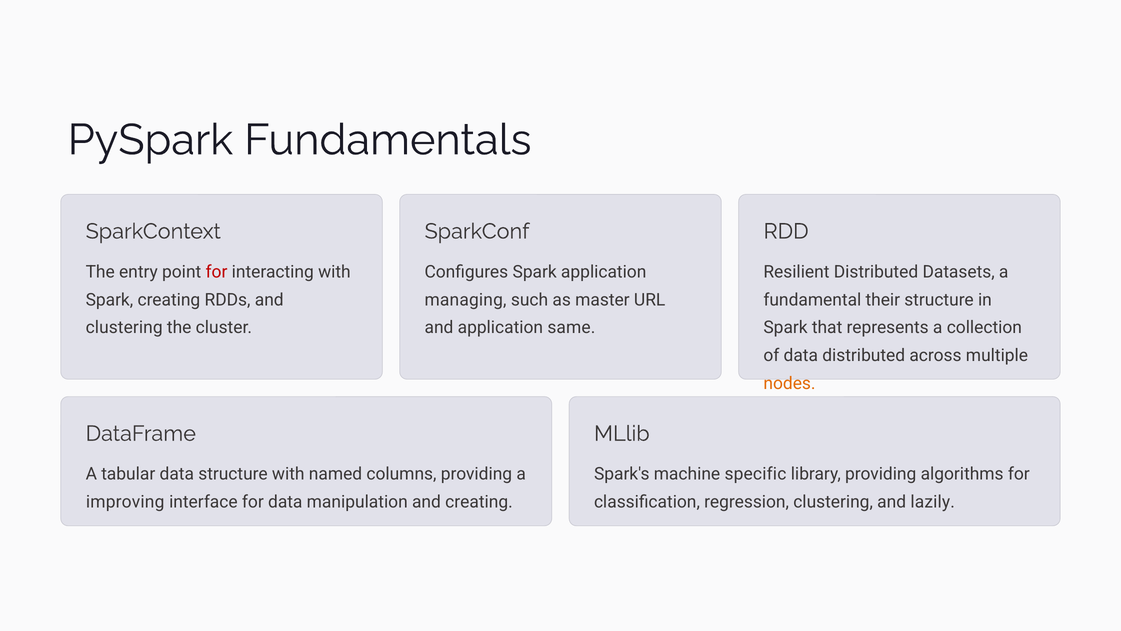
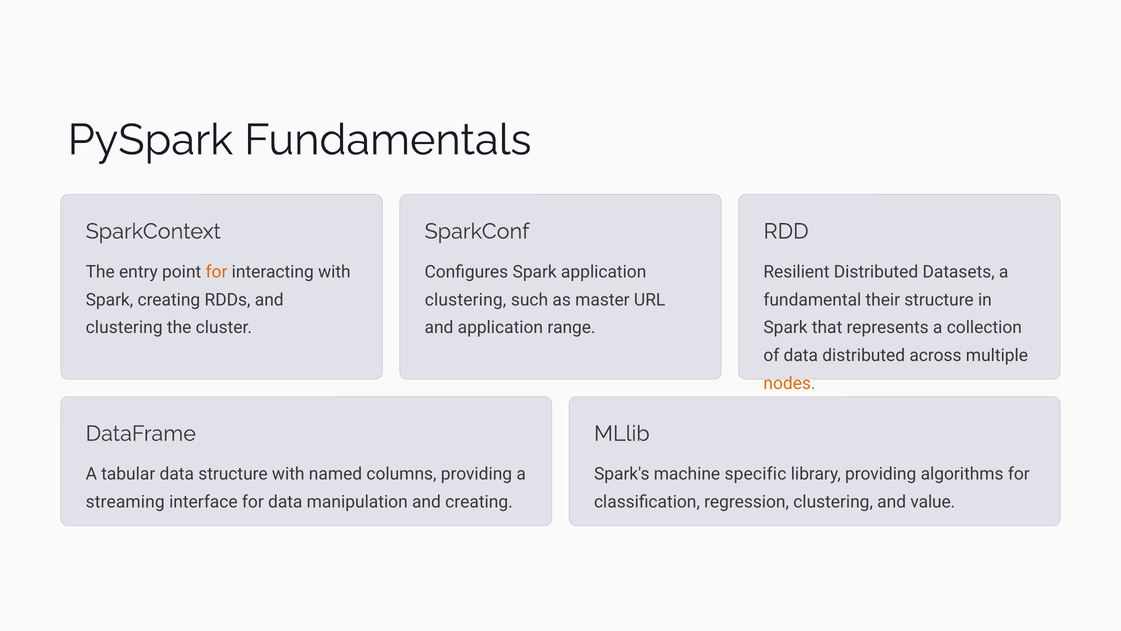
for colour: red -> orange (217, 272)
managing: managing -> clustering (466, 300)
same: same -> range (571, 327)
improving: improving -> streaming (125, 502)
lazily: lazily -> value (933, 502)
